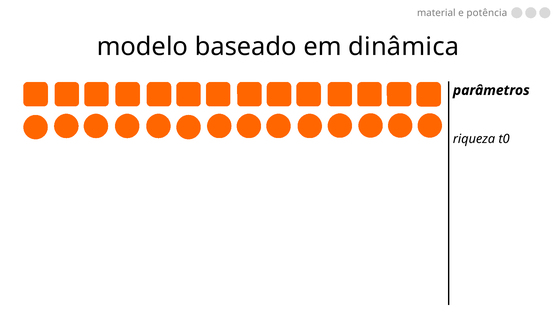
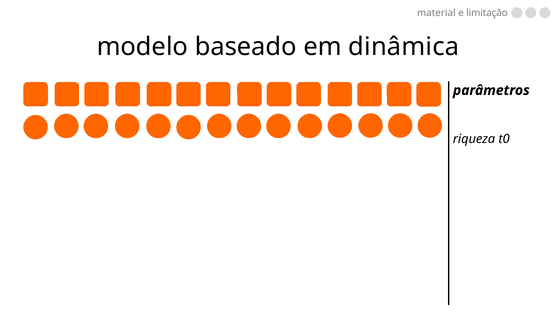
potência: potência -> limitação (487, 13)
